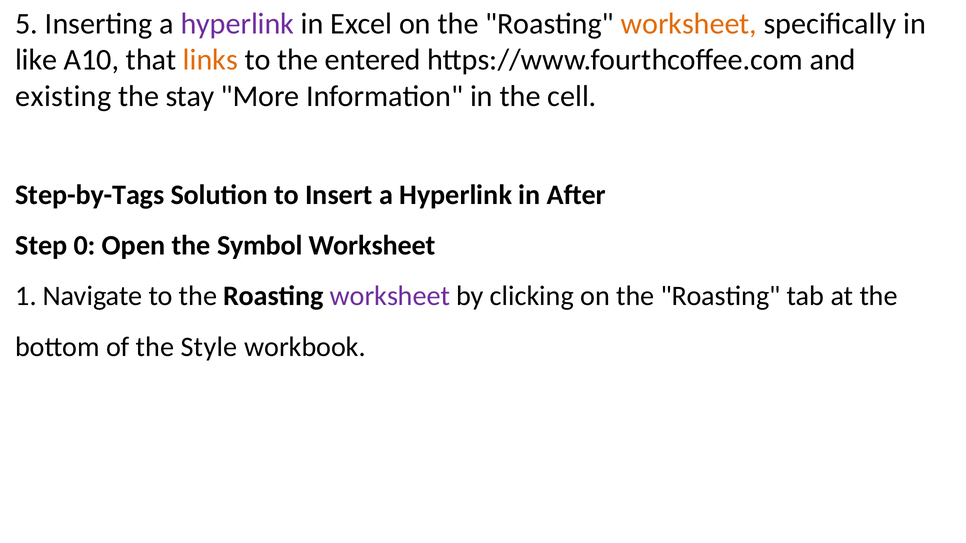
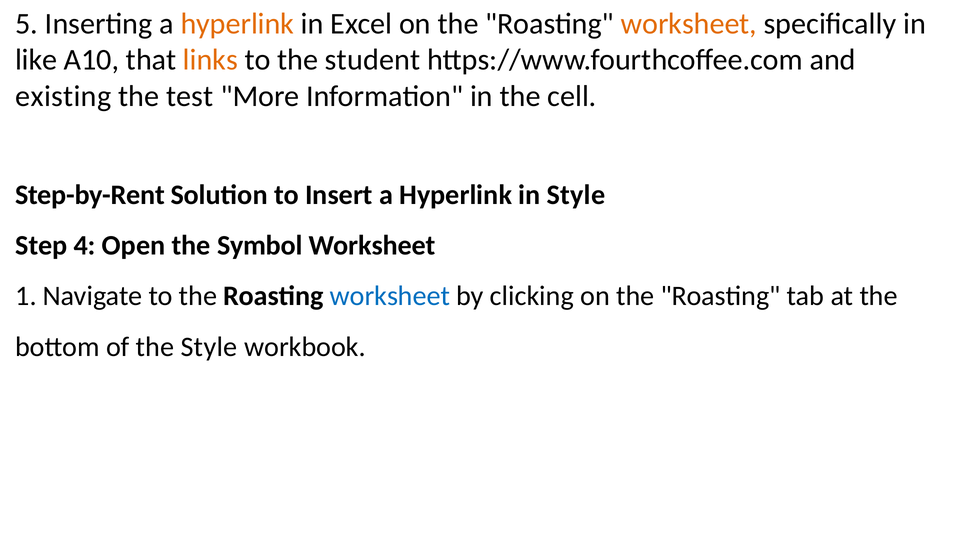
hyperlink colour: purple -> orange (237, 24)
entered: entered -> student (373, 60)
stay: stay -> test (190, 96)
Step-by-Tags: Step-by-Tags -> Step-by-Rent (90, 195)
in After: After -> Style (576, 195)
0: 0 -> 4 (85, 246)
worksheet colour: purple -> blue (390, 296)
